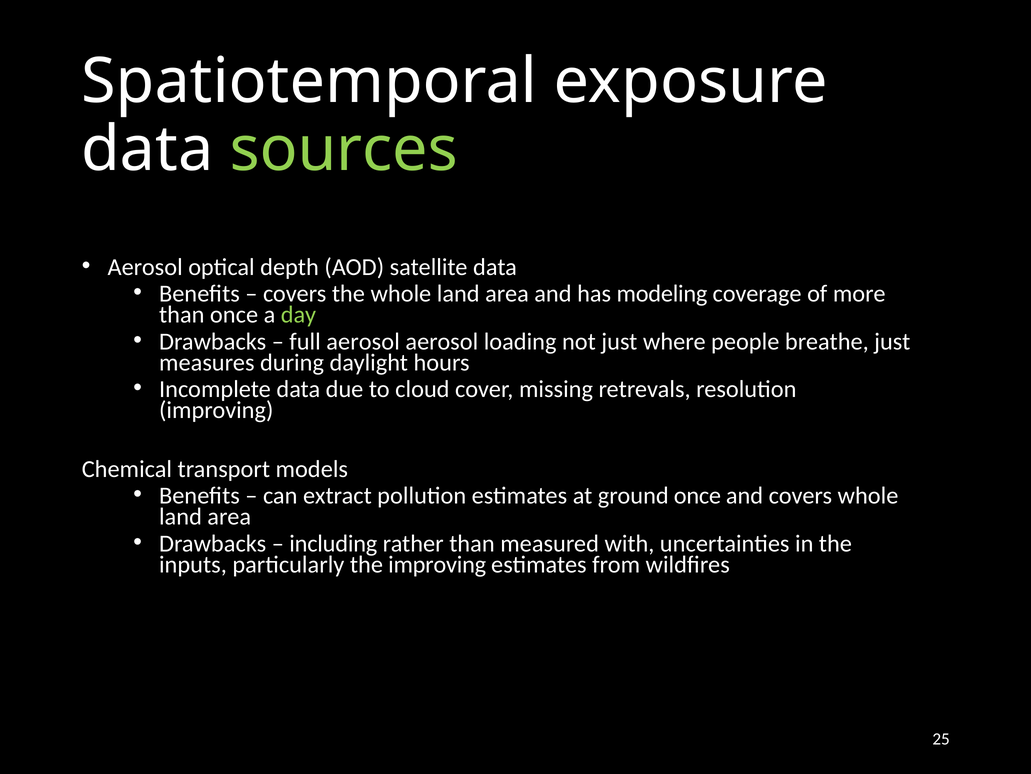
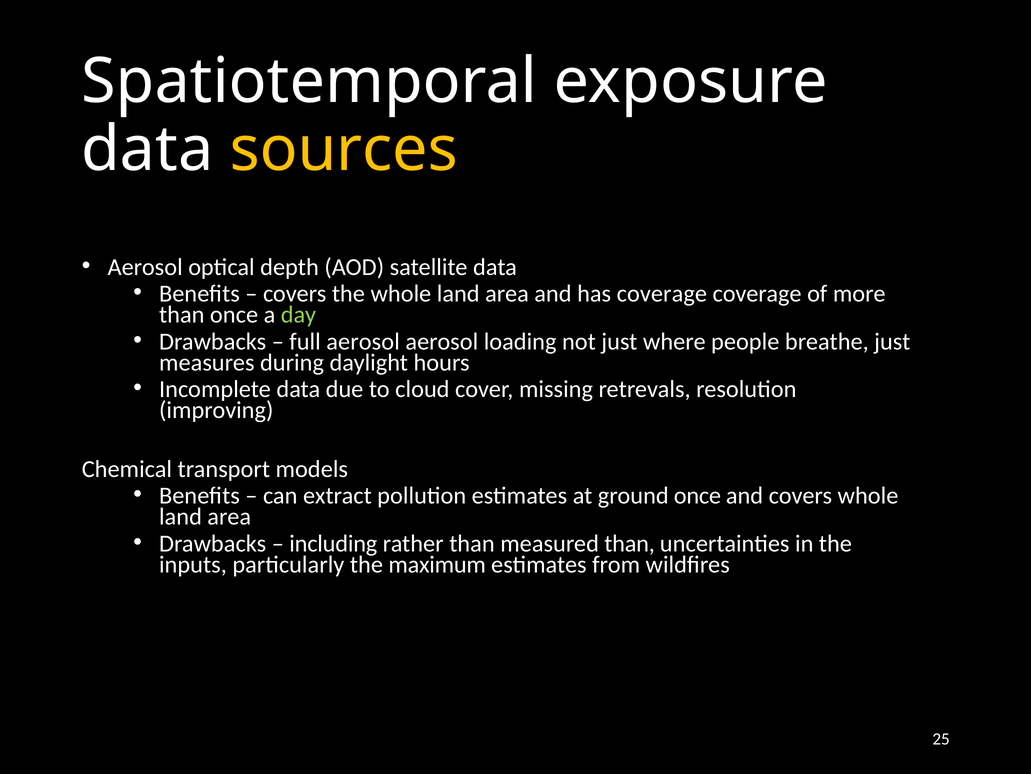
sources colour: light green -> yellow (344, 149)
has modeling: modeling -> coverage (662, 293)
measured with: with -> than (630, 543)
the improving: improving -> maximum (437, 564)
